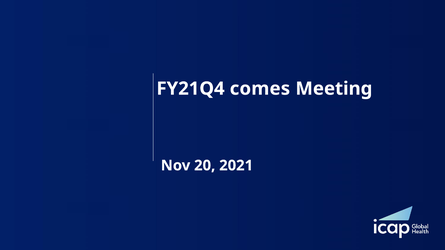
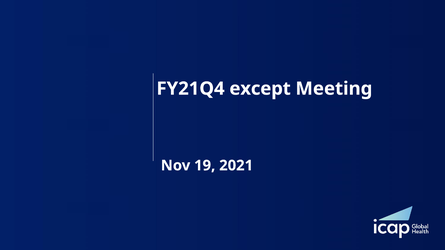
comes: comes -> except (260, 89)
20: 20 -> 19 (205, 166)
